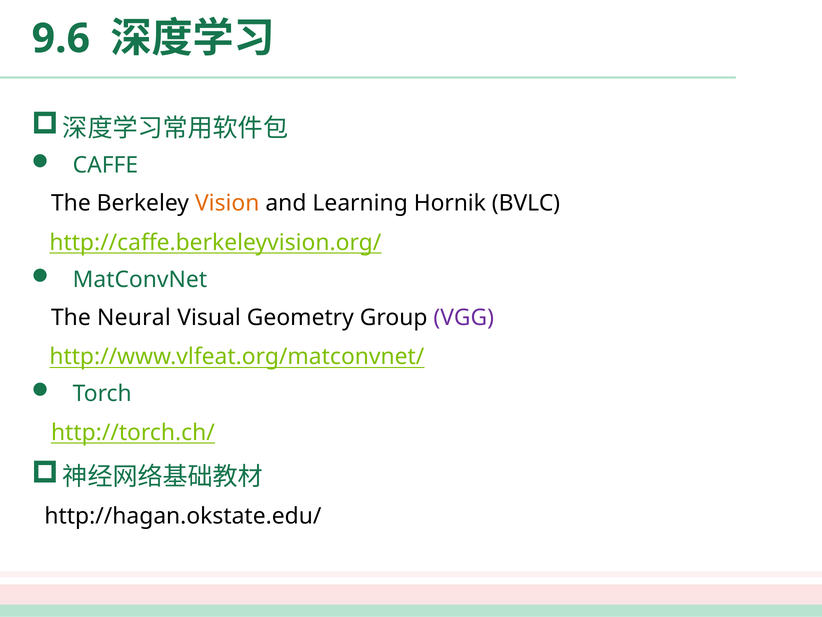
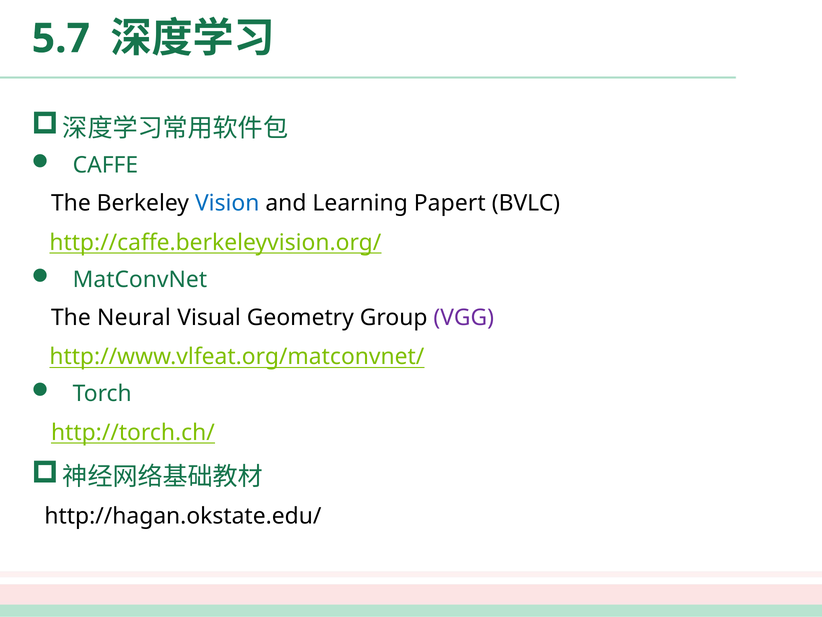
9.6: 9.6 -> 5.7 (61, 39)
Vision colour: orange -> blue (227, 203)
Hornik: Hornik -> Papert (450, 203)
